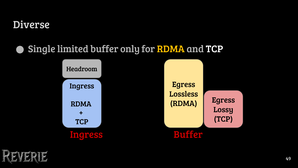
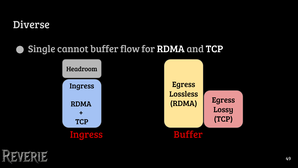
limited: limited -> cannot (73, 49)
only: only -> flow (130, 49)
RDMA colour: yellow -> white (171, 49)
